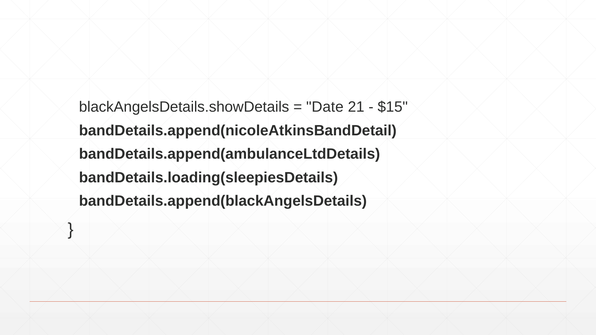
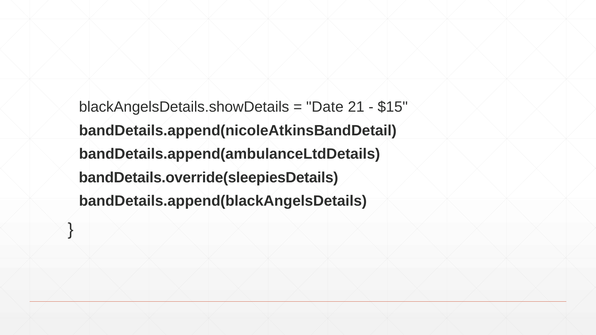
bandDetails.loading(sleepiesDetails: bandDetails.loading(sleepiesDetails -> bandDetails.override(sleepiesDetails (209, 178)
